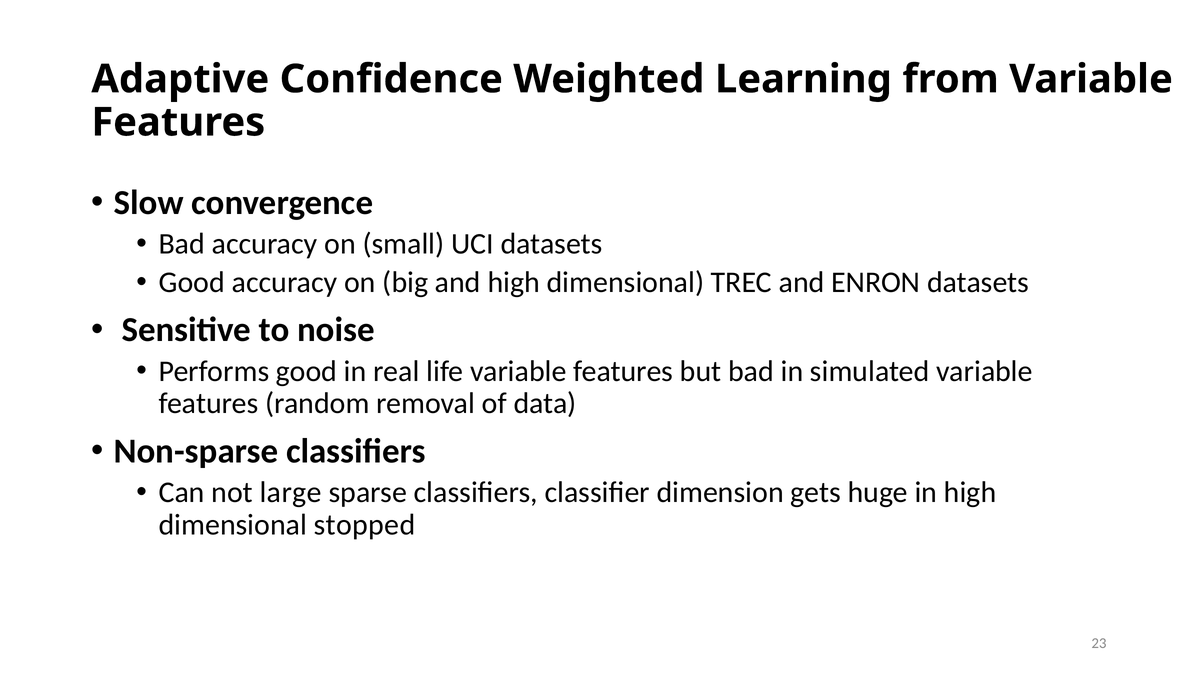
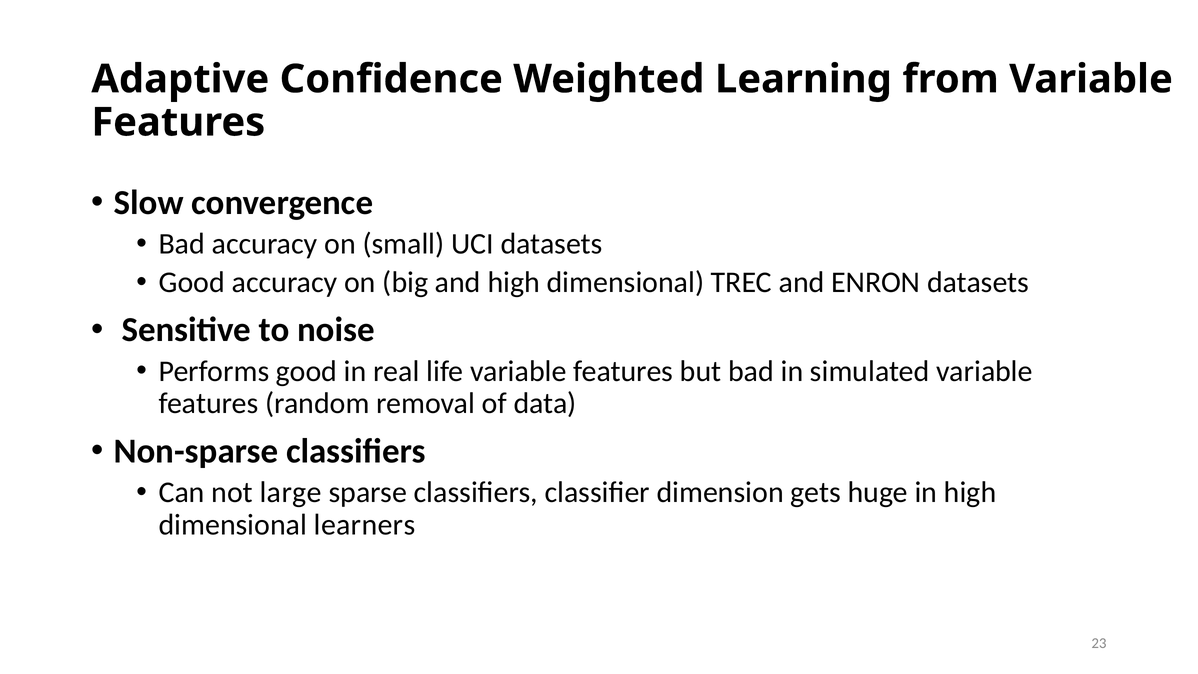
stopped: stopped -> learners (365, 525)
